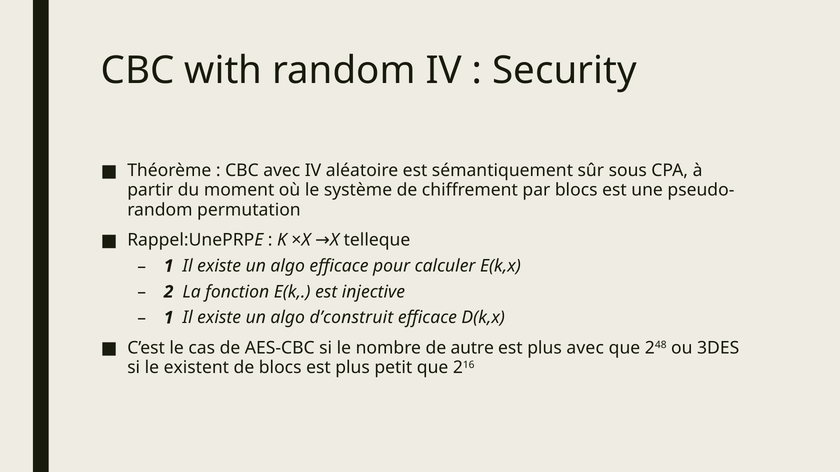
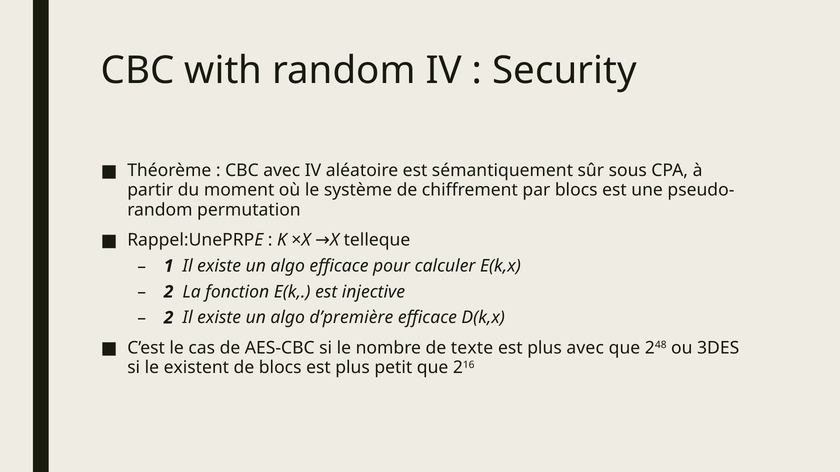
1: 1 -> 2 (169, 318)
d’construit: d’construit -> d’première (351, 318)
autre: autre -> texte (472, 348)
